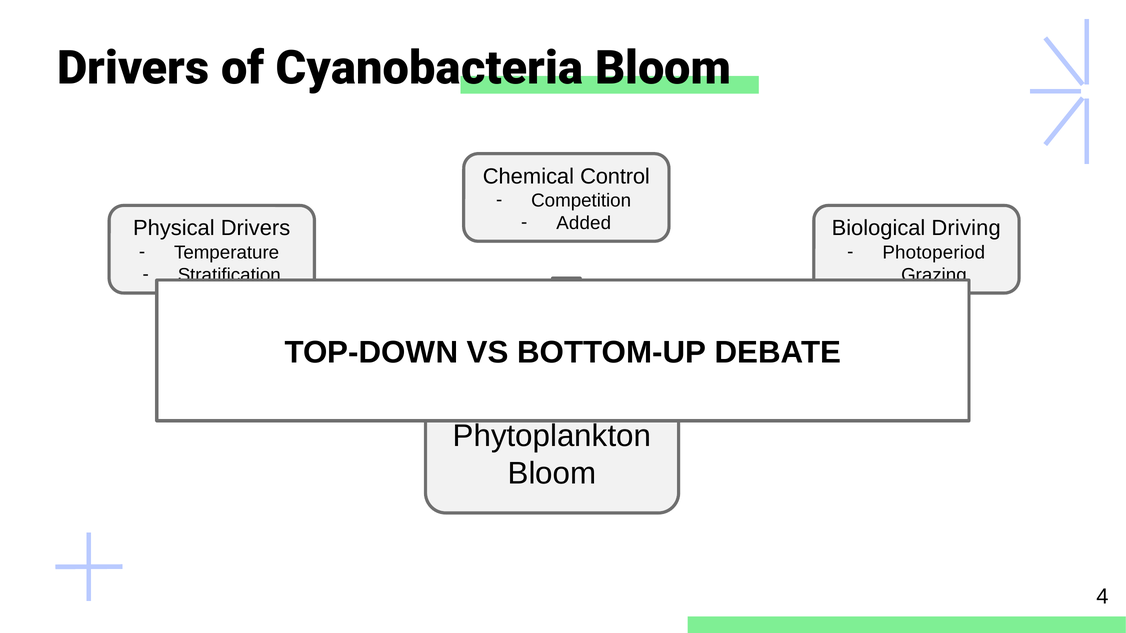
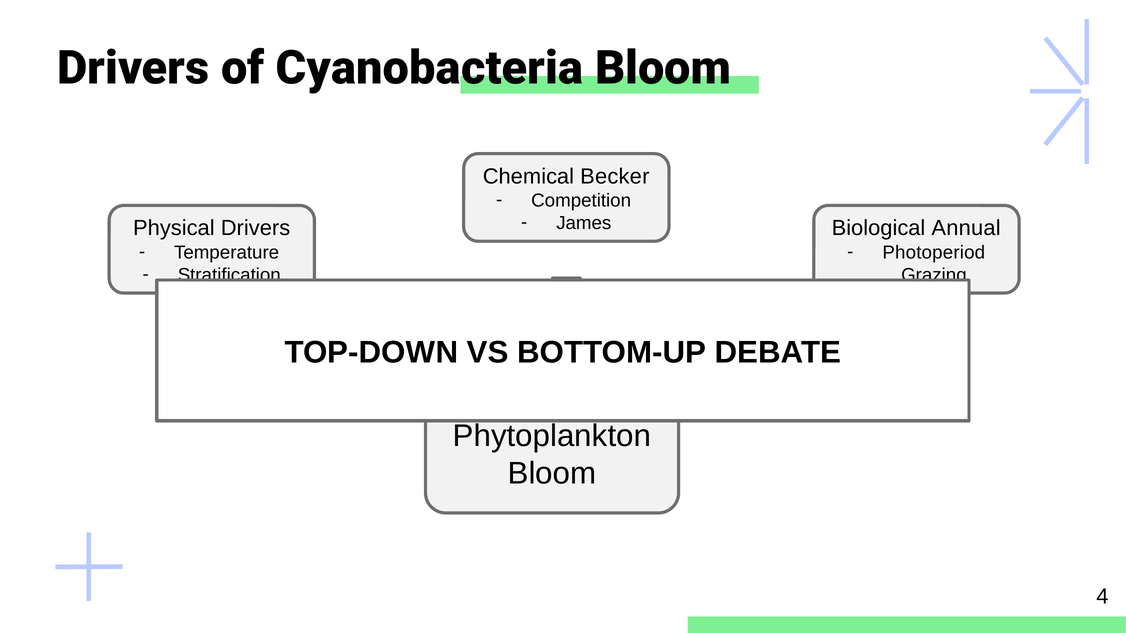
Control: Control -> Becker (615, 177)
Added: Added -> James (584, 223)
Driving: Driving -> Annual (966, 228)
